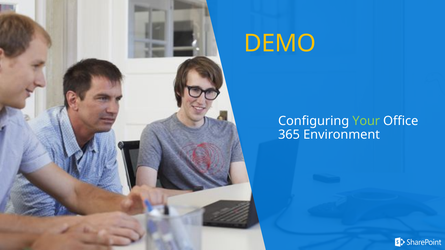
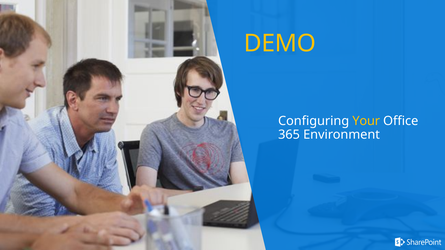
Your colour: light green -> yellow (366, 121)
